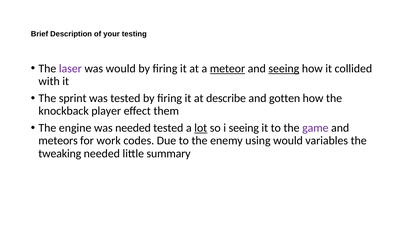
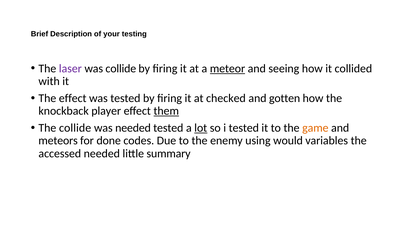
was would: would -> collide (121, 68)
seeing underline: present -> none (284, 68)
The sprint: sprint -> effect (73, 98)
describe: describe -> checked (226, 98)
them underline: none -> present (166, 111)
The engine: engine -> collide (75, 128)
i seeing: seeing -> tested (244, 128)
game colour: purple -> orange (315, 128)
work: work -> done (109, 141)
tweaking: tweaking -> accessed (60, 153)
